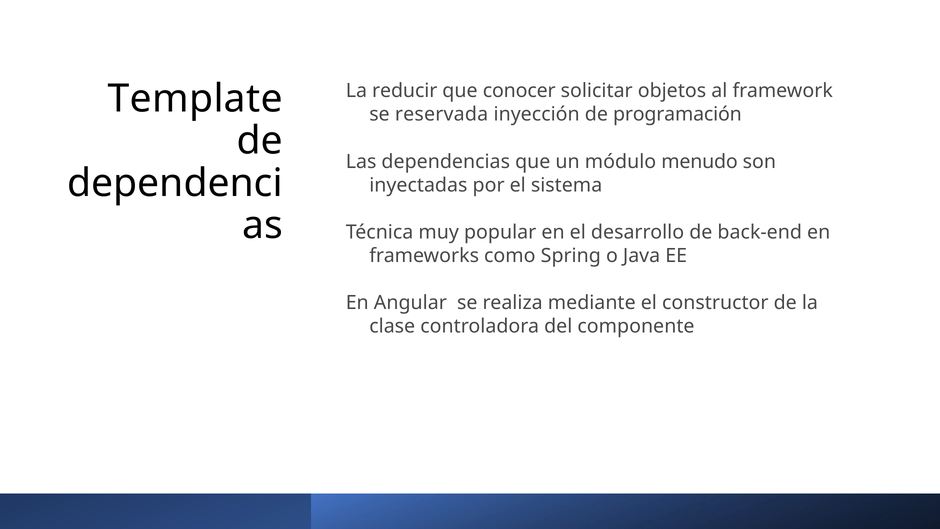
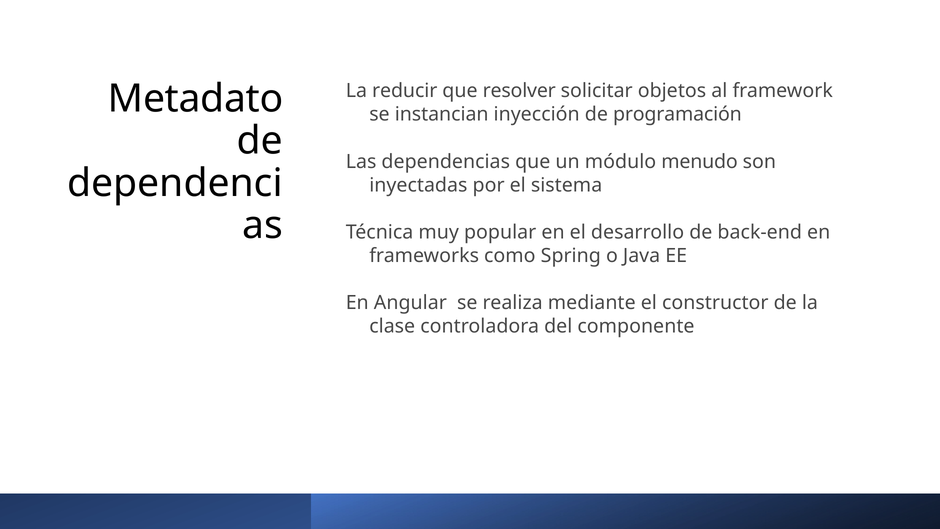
conocer: conocer -> resolver (519, 91)
Template: Template -> Metadato (196, 99)
reservada: reservada -> instancian (442, 114)
